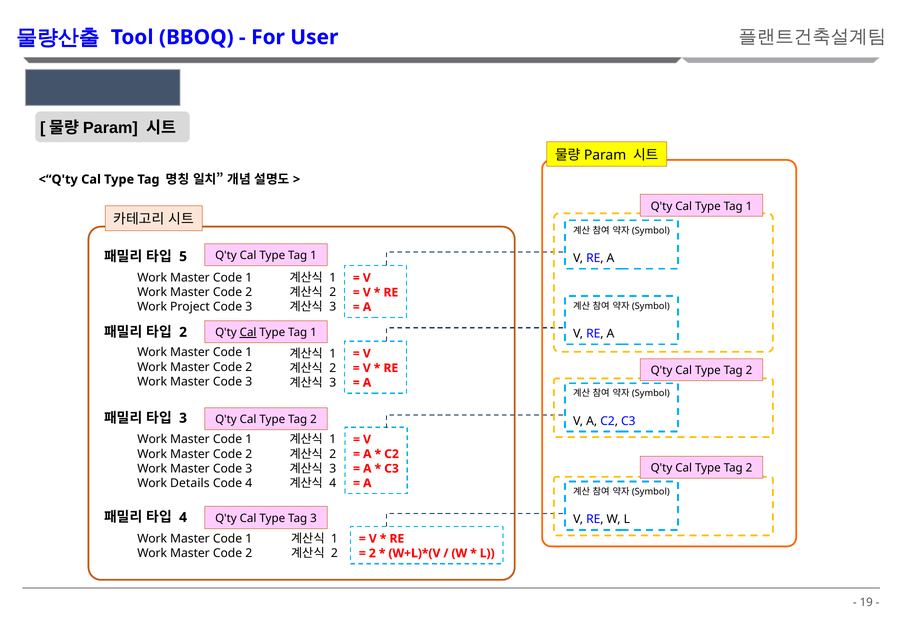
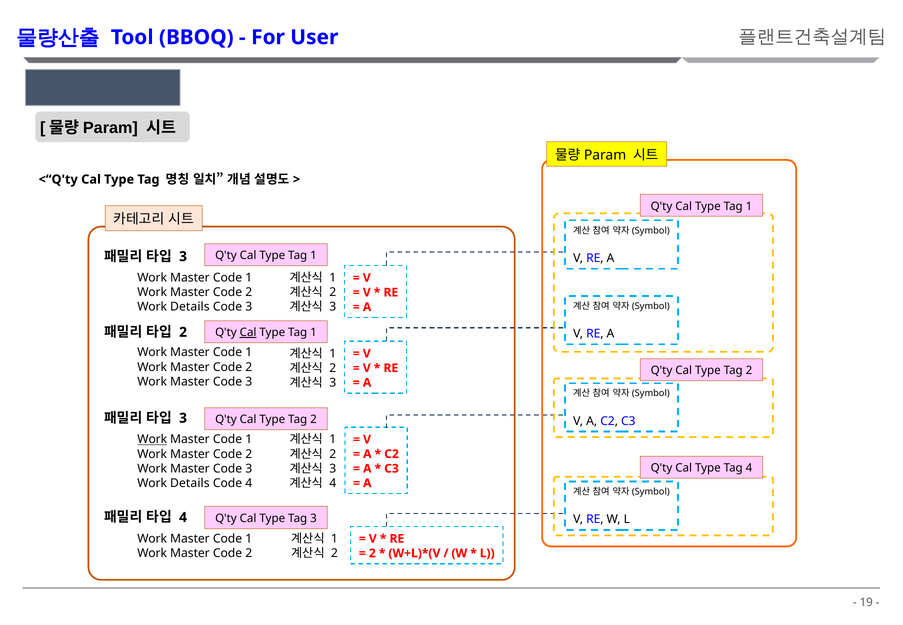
5: 5 -> 3 (183, 257)
Project: Project -> Details (190, 307)
Work underline: none -> present (152, 440)
2: 2 -> 4 (749, 468)
